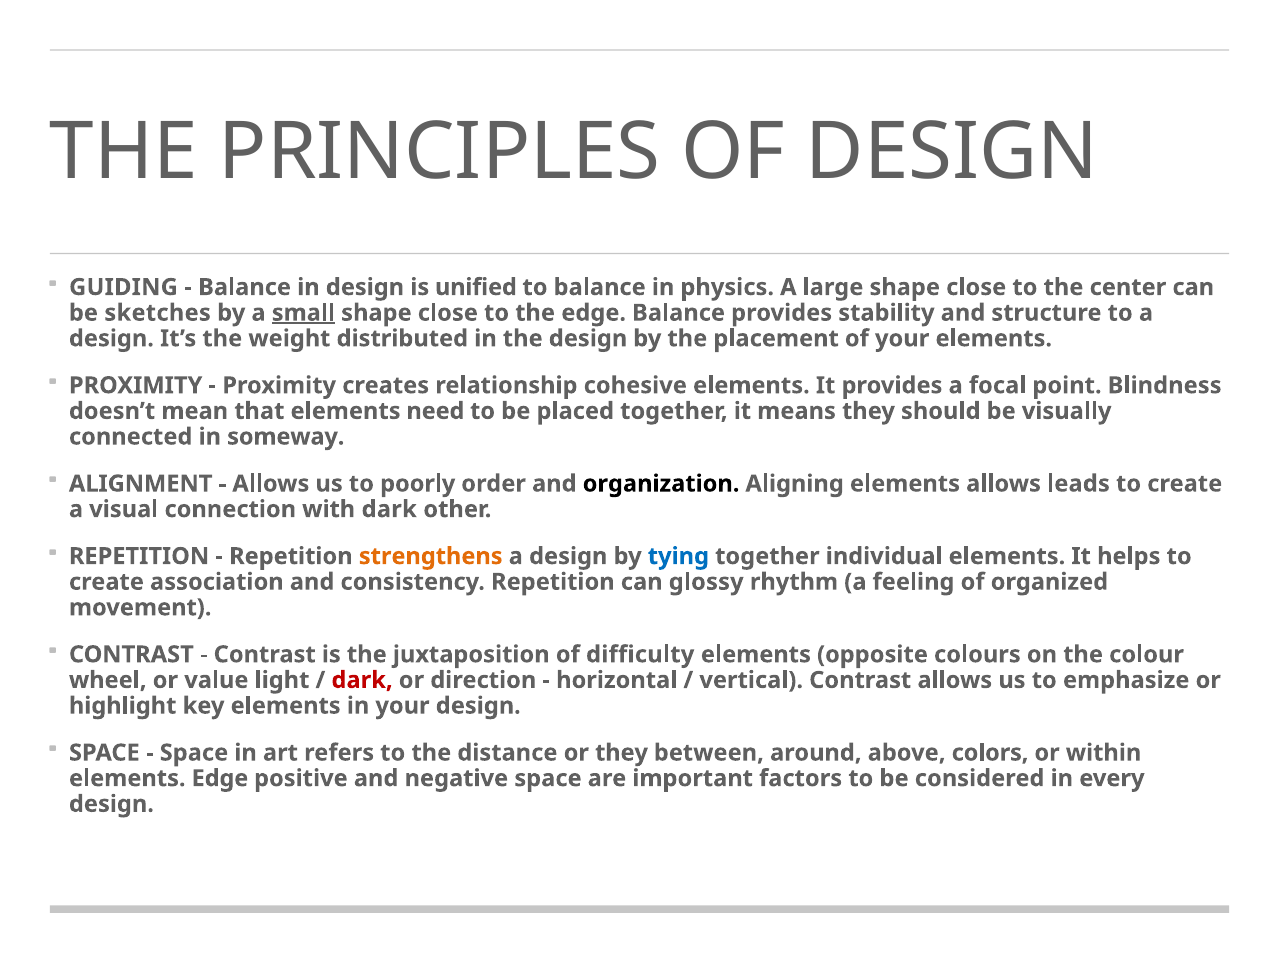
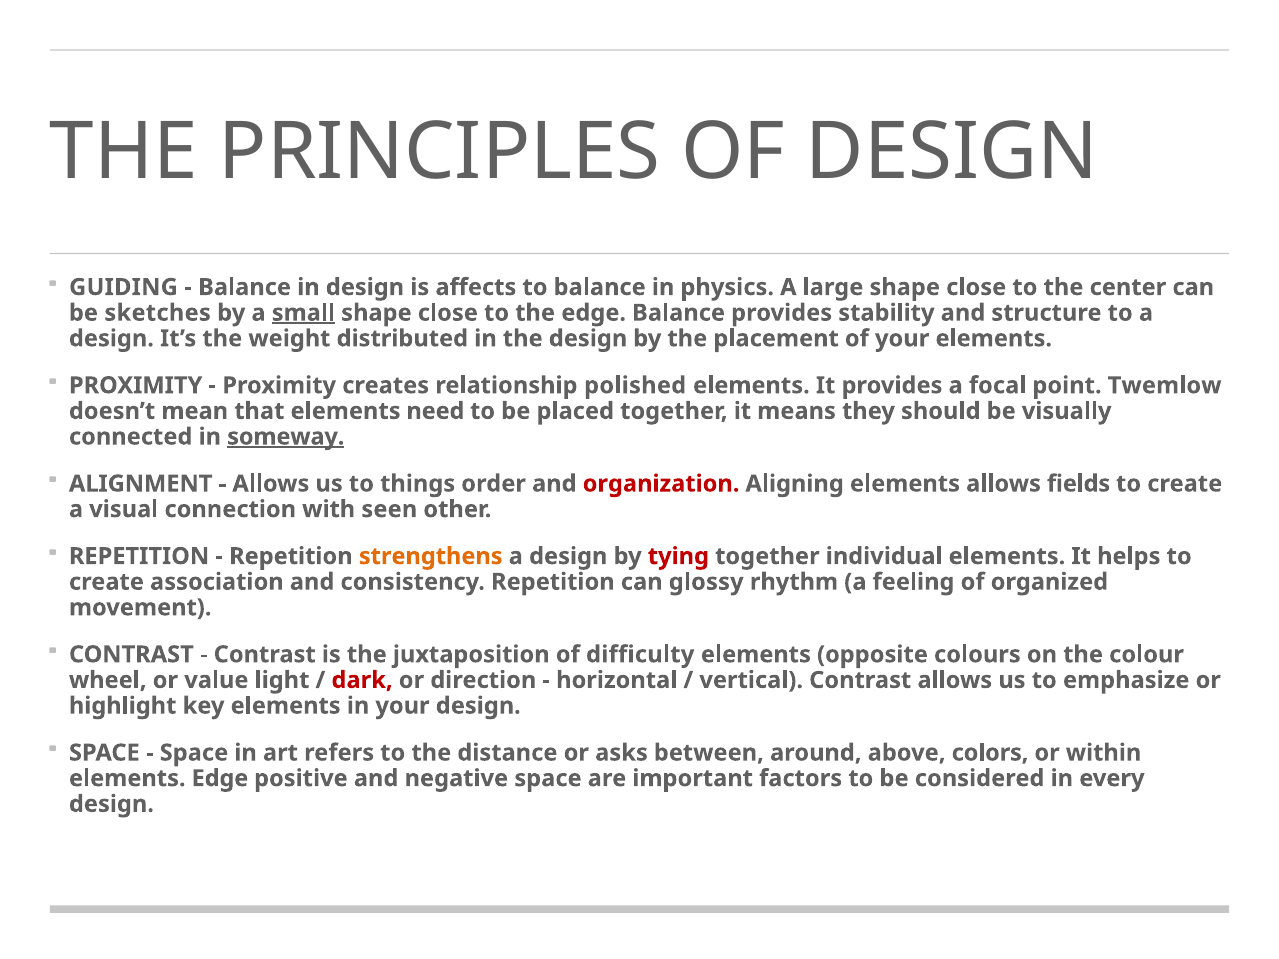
unified: unified -> affects (476, 287)
cohesive: cohesive -> polished (635, 386)
Blindness: Blindness -> Twemlow (1165, 386)
someway underline: none -> present (286, 437)
poorly: poorly -> things (418, 484)
organization colour: black -> red (661, 484)
leads: leads -> fields (1079, 484)
with dark: dark -> seen (389, 509)
tying colour: blue -> red (678, 556)
or they: they -> asks (621, 753)
